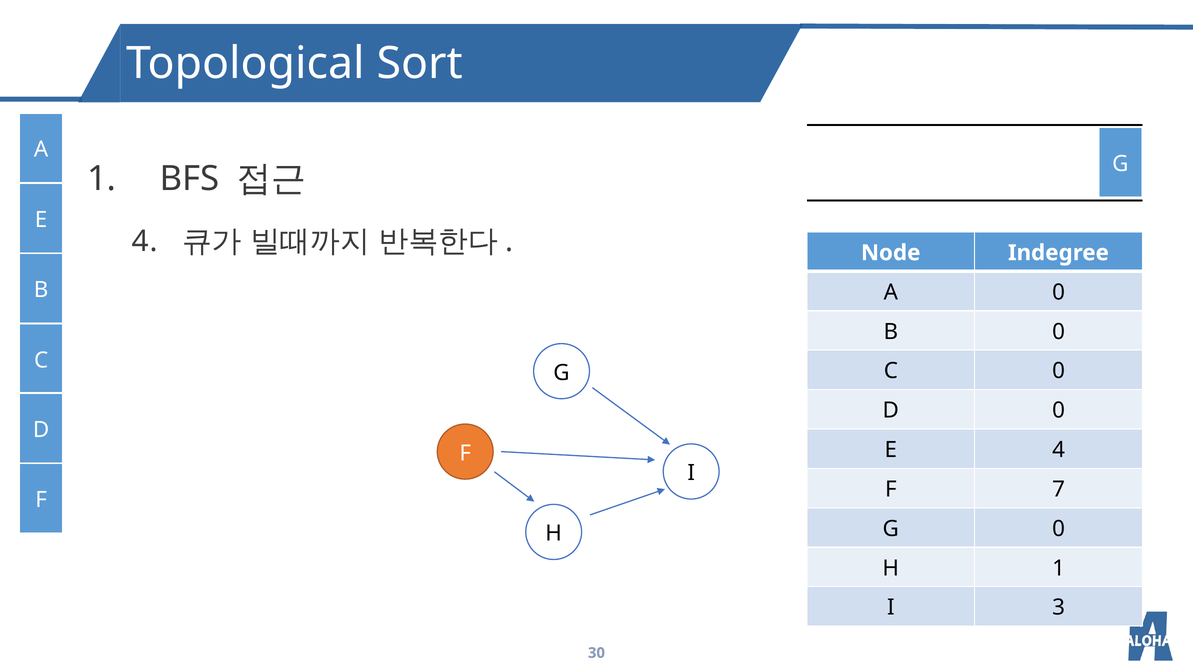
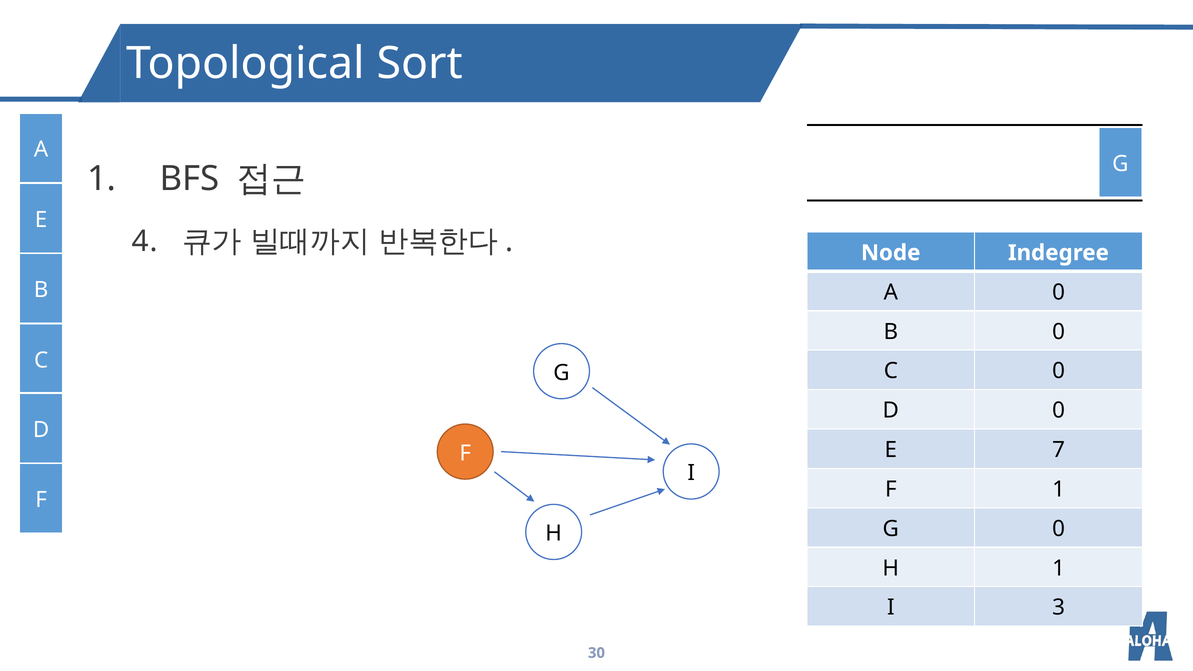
E 4: 4 -> 7 (1059, 450)
F 7: 7 -> 1 (1059, 489)
